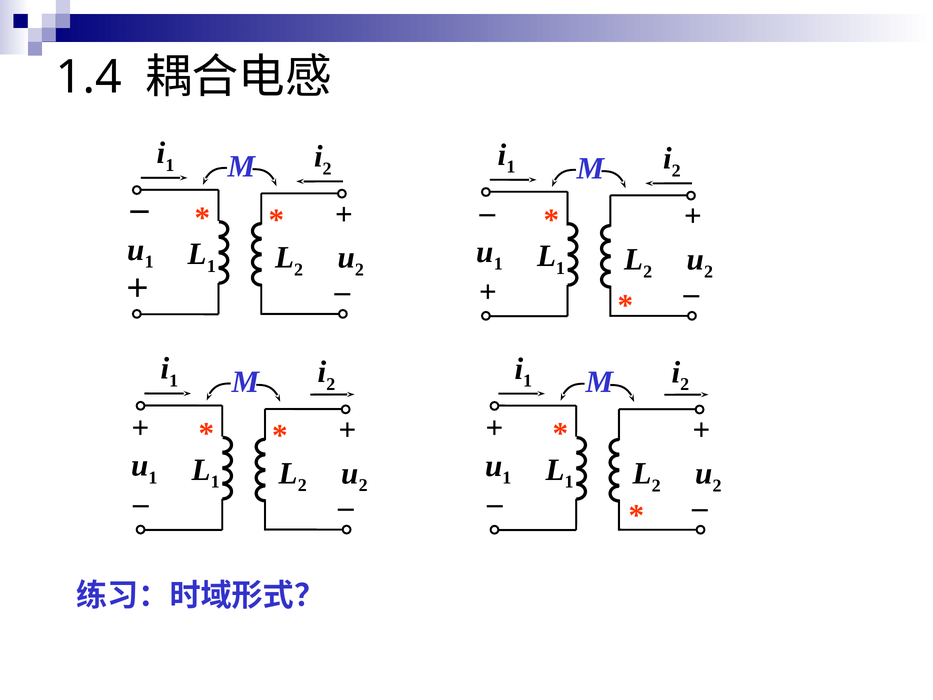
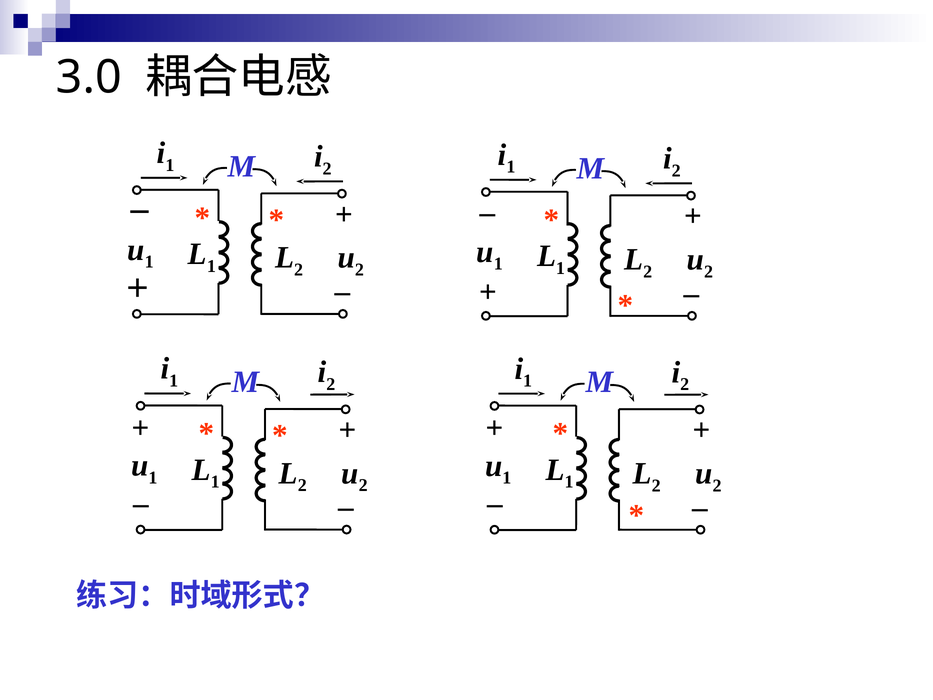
1.4: 1.4 -> 3.0 (89, 77)
